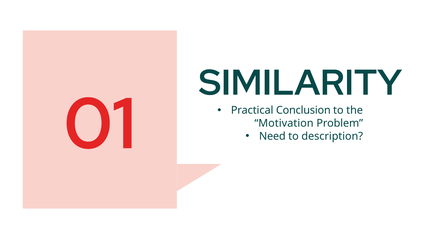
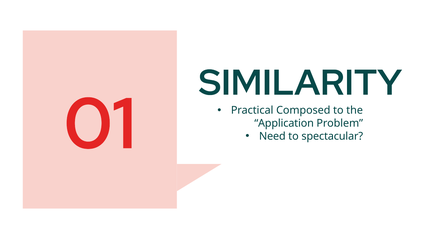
Conclusion: Conclusion -> Composed (303, 110)
Motivation: Motivation -> Application (284, 123)
description: description -> spectacular (332, 136)
